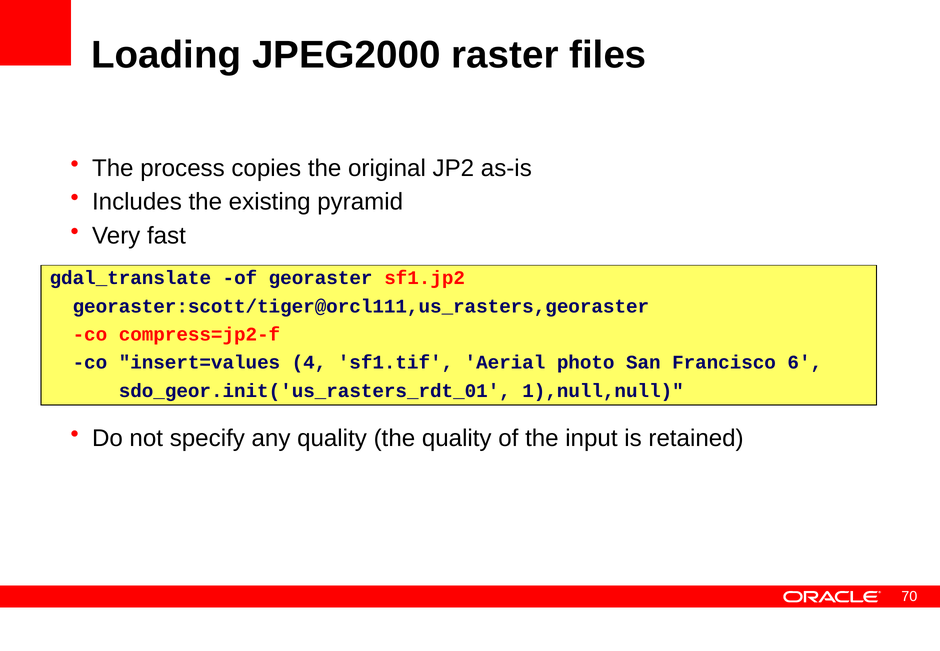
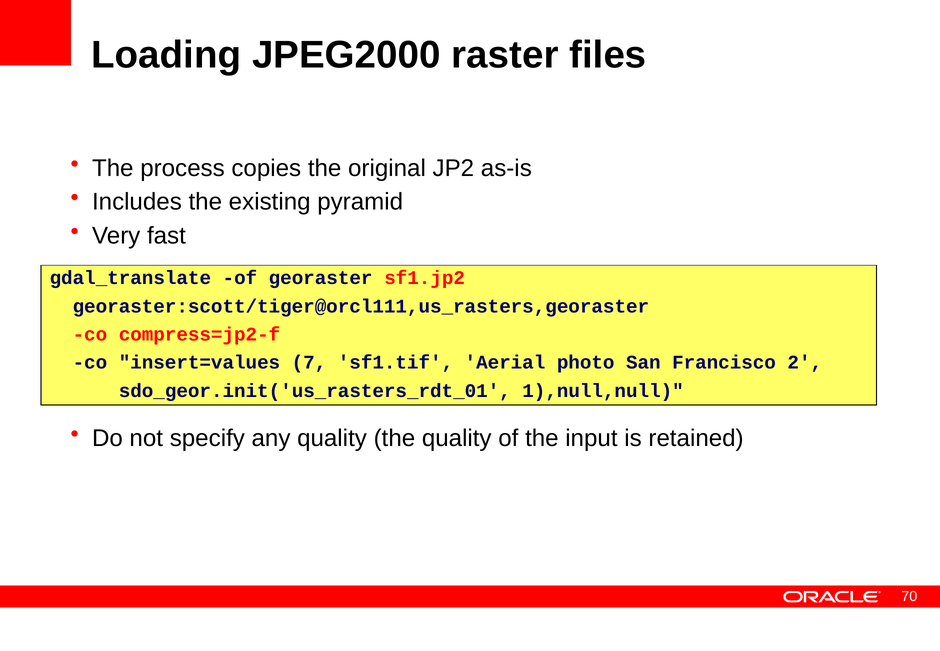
4: 4 -> 7 (309, 362)
6: 6 -> 2 (805, 362)
